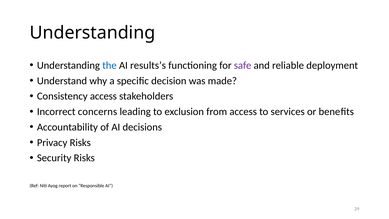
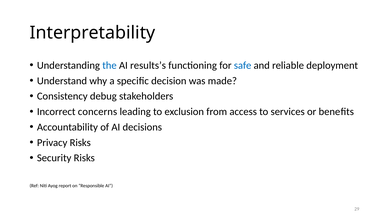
Understanding: Understanding -> Interpretability (92, 33)
safe colour: purple -> blue (243, 65)
Consistency access: access -> debug (103, 96)
